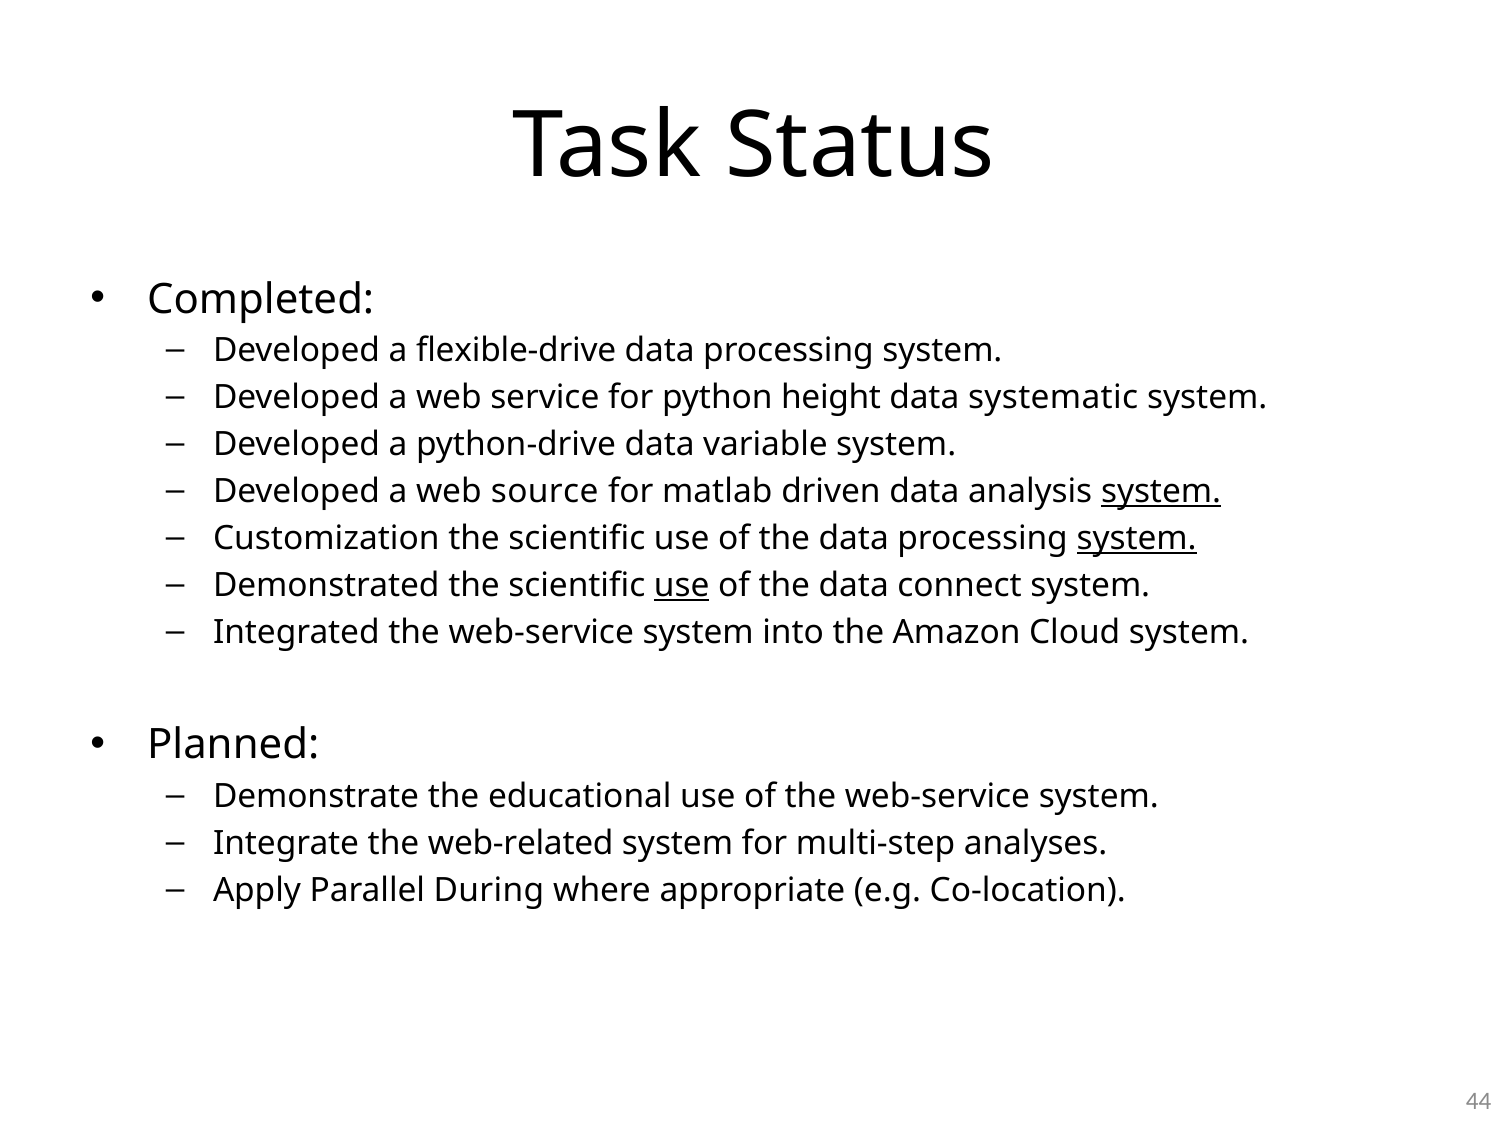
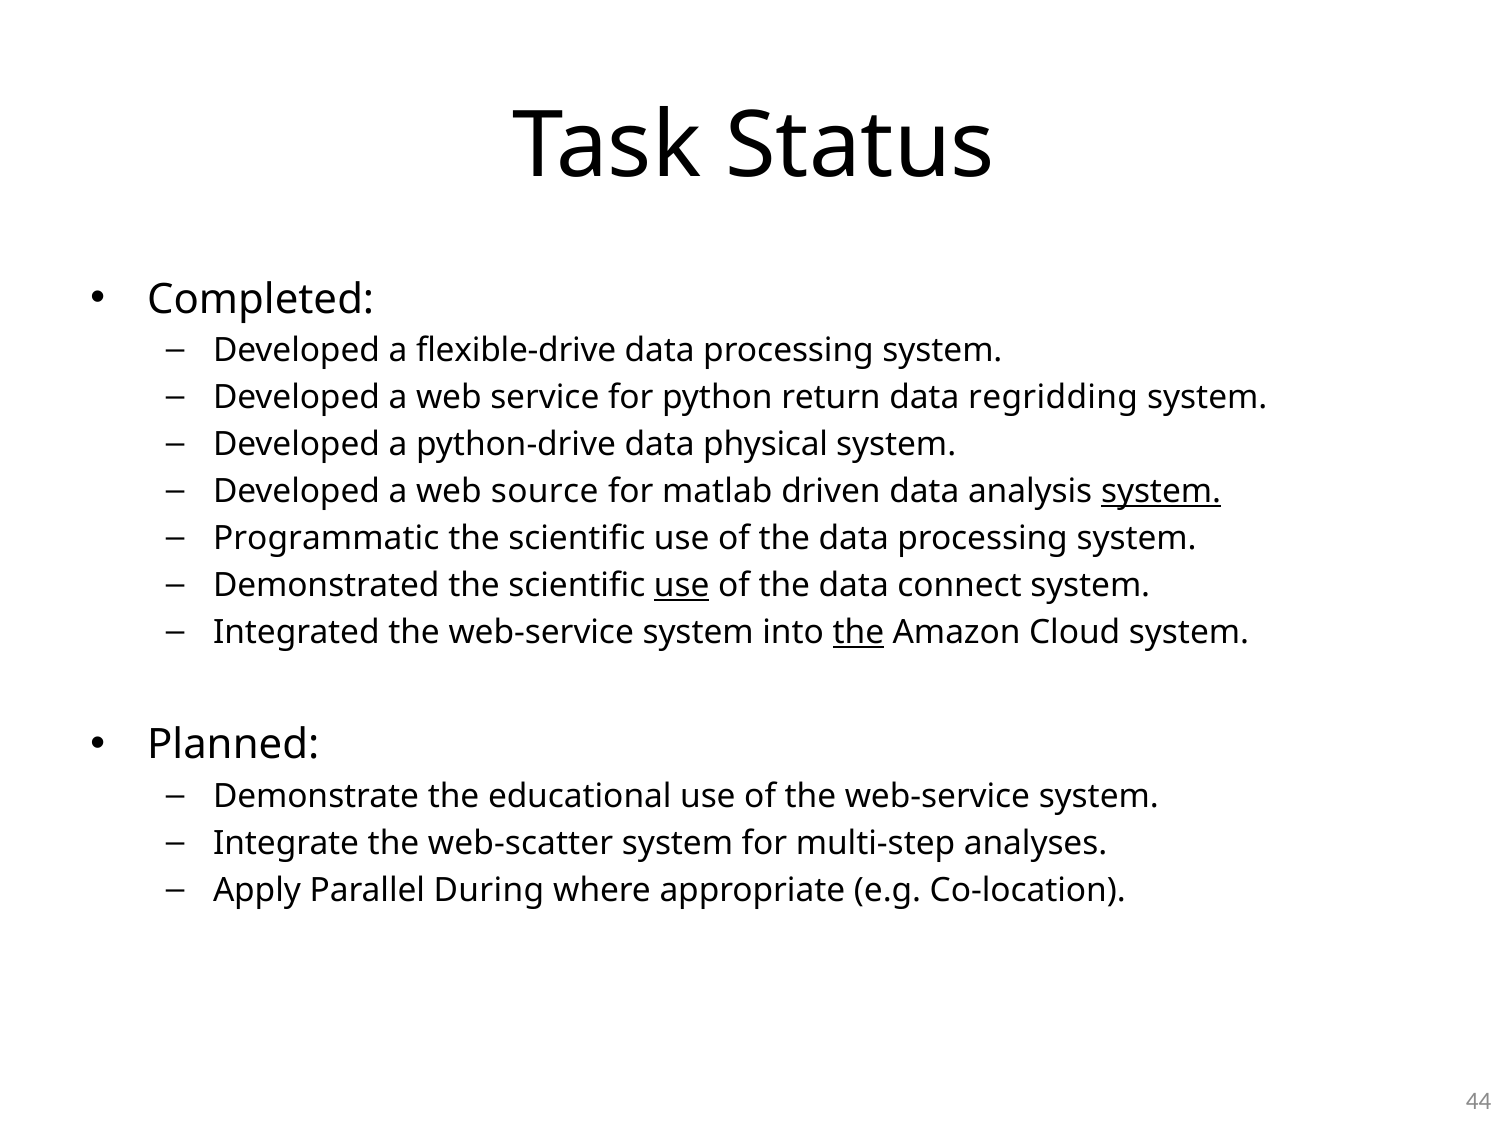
height: height -> return (831, 398)
systematic: systematic -> regridding (1053, 398)
variable: variable -> physical (766, 445)
Customization: Customization -> Programmatic (326, 538)
system underline: present -> none (1137, 538)
the underline: none -> present (858, 632)
web-related: web-related -> web-scatter (521, 843)
